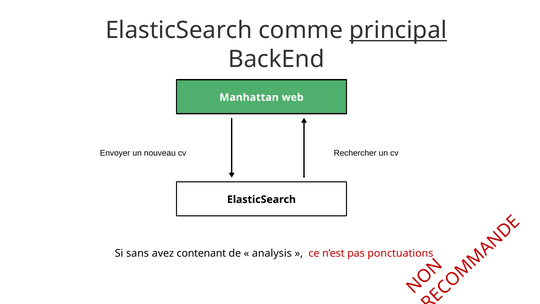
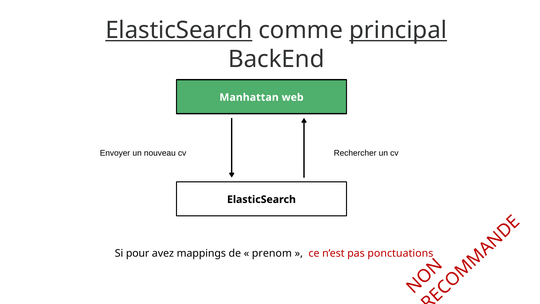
ElasticSearch underline: none -> present (179, 30)
sans: sans -> pour (138, 253)
contenant: contenant -> mappings (201, 253)
analysis: analysis -> prenom (272, 253)
